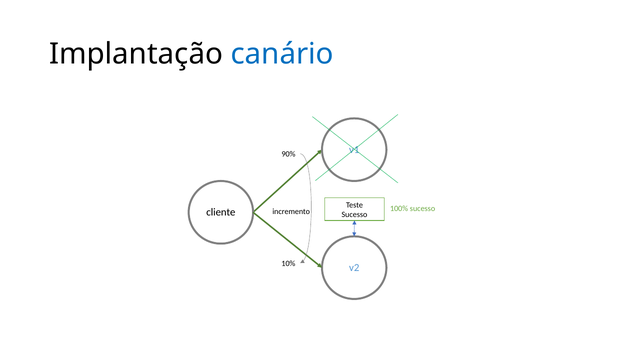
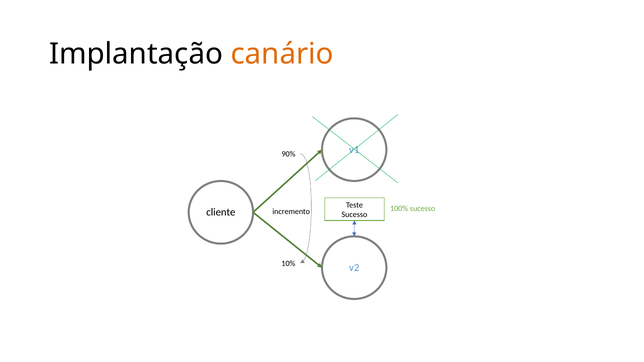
canário colour: blue -> orange (282, 54)
